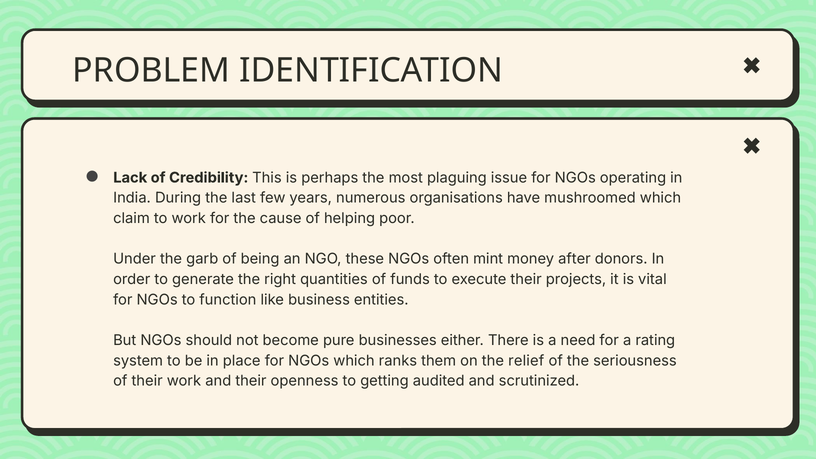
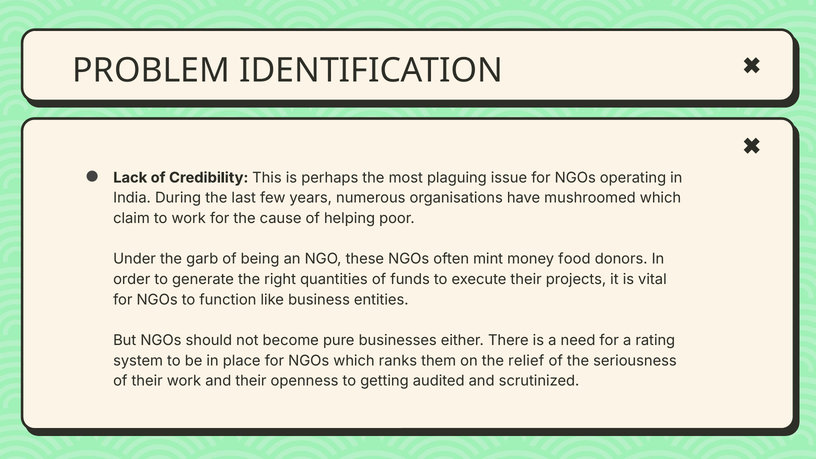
after: after -> food (574, 259)
